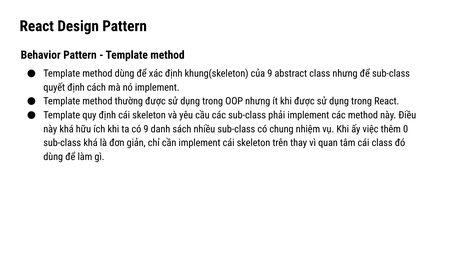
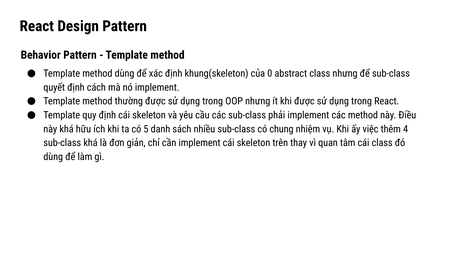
của 9: 9 -> 0 (270, 73)
có 9: 9 -> 5 (146, 129)
0: 0 -> 4 (406, 129)
